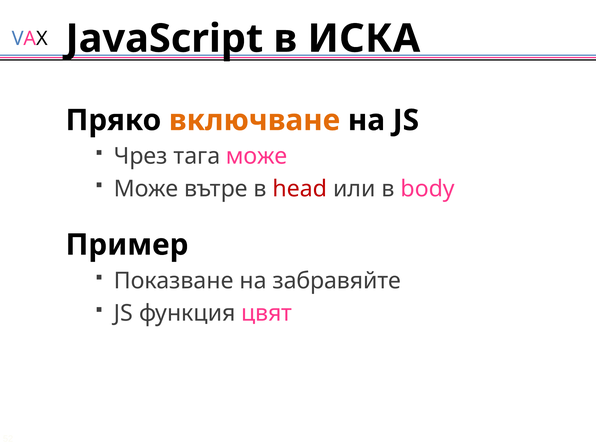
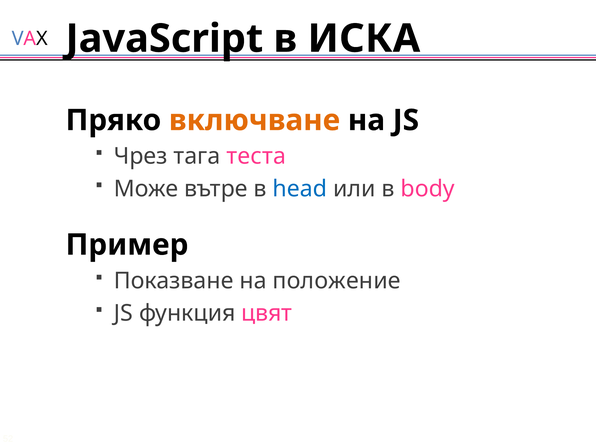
тага може: може -> теста (256, 156)
head colour: red -> blue (300, 189)
забравяйте: забравяйте -> положение (337, 281)
